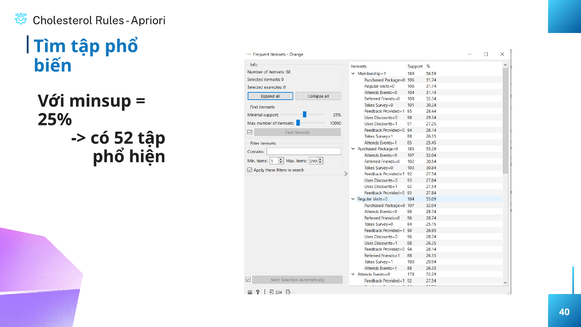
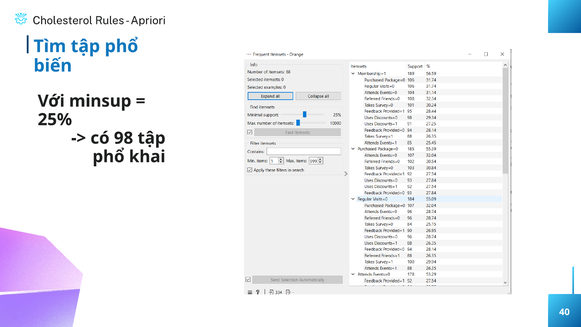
52: 52 -> 98 (124, 138)
hiện: hiện -> khai (147, 157)
